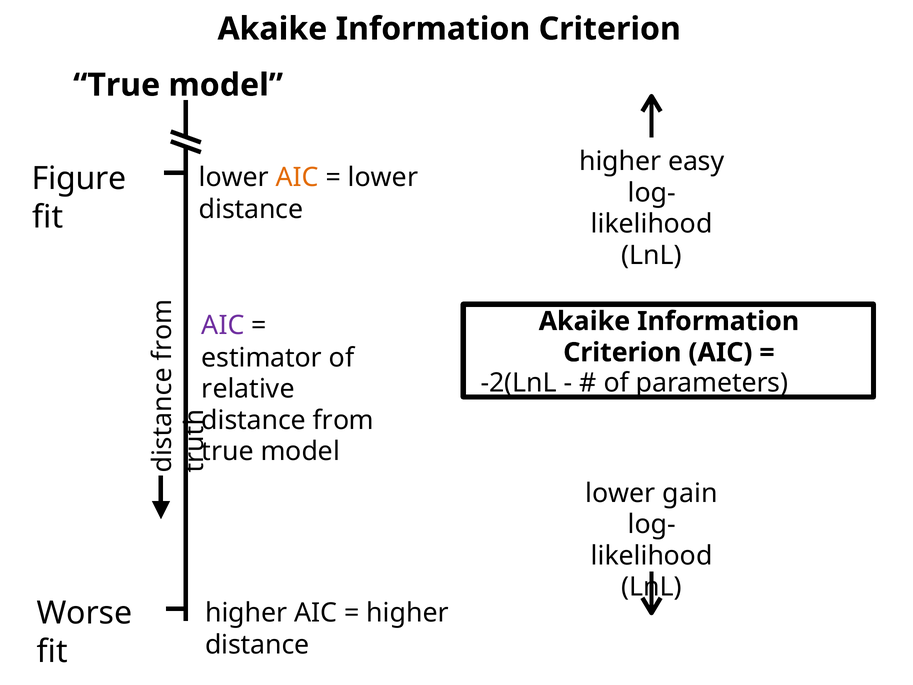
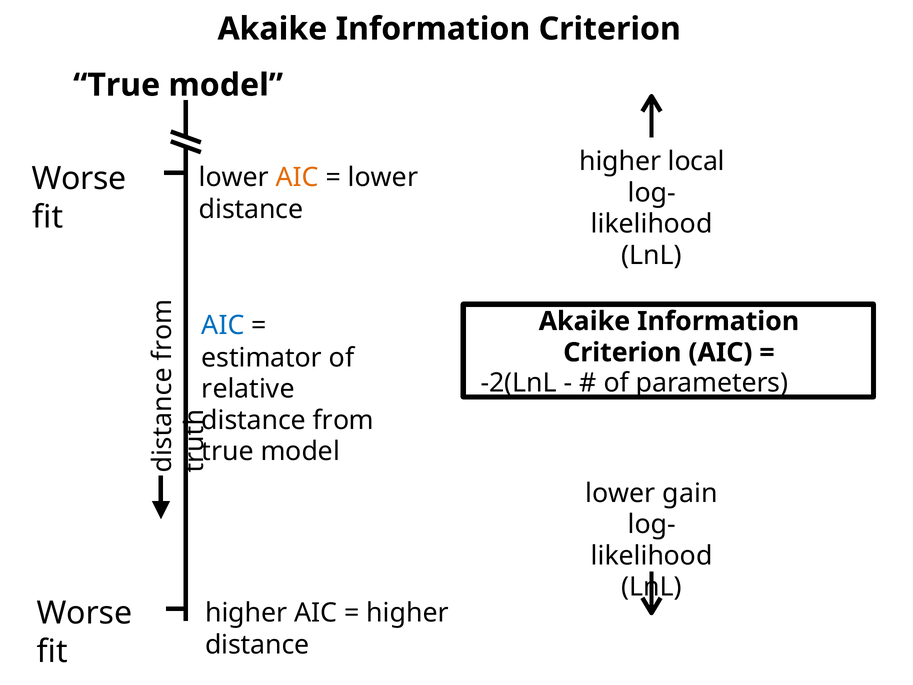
easy: easy -> local (696, 161)
Figure: Figure -> Worse (79, 179)
AIC colour: purple -> blue (223, 325)
